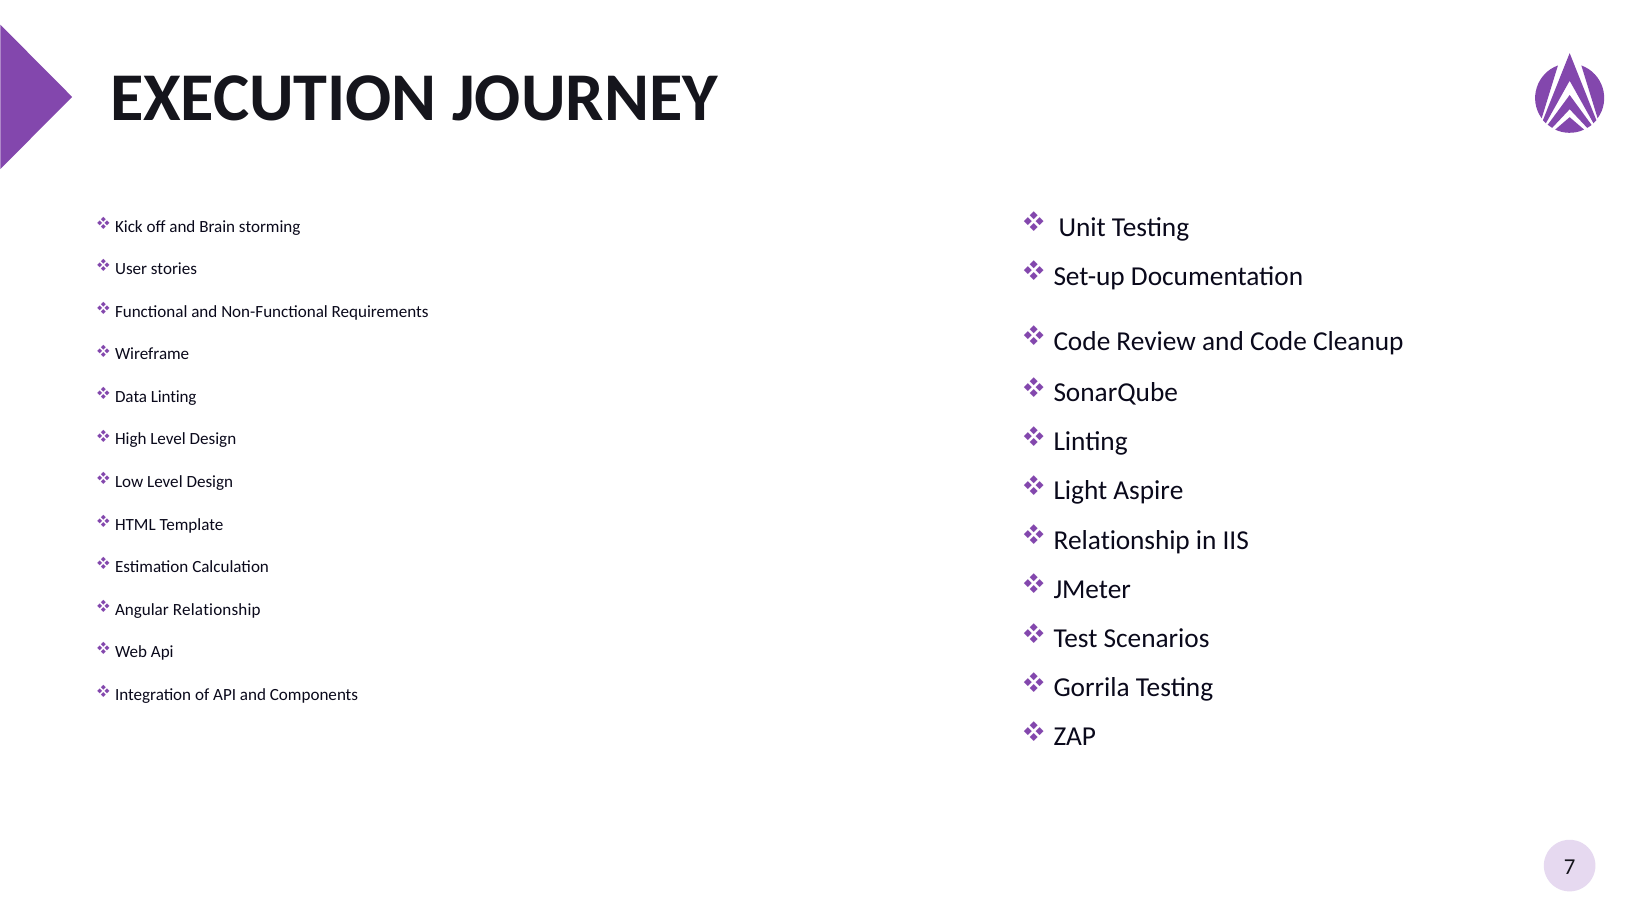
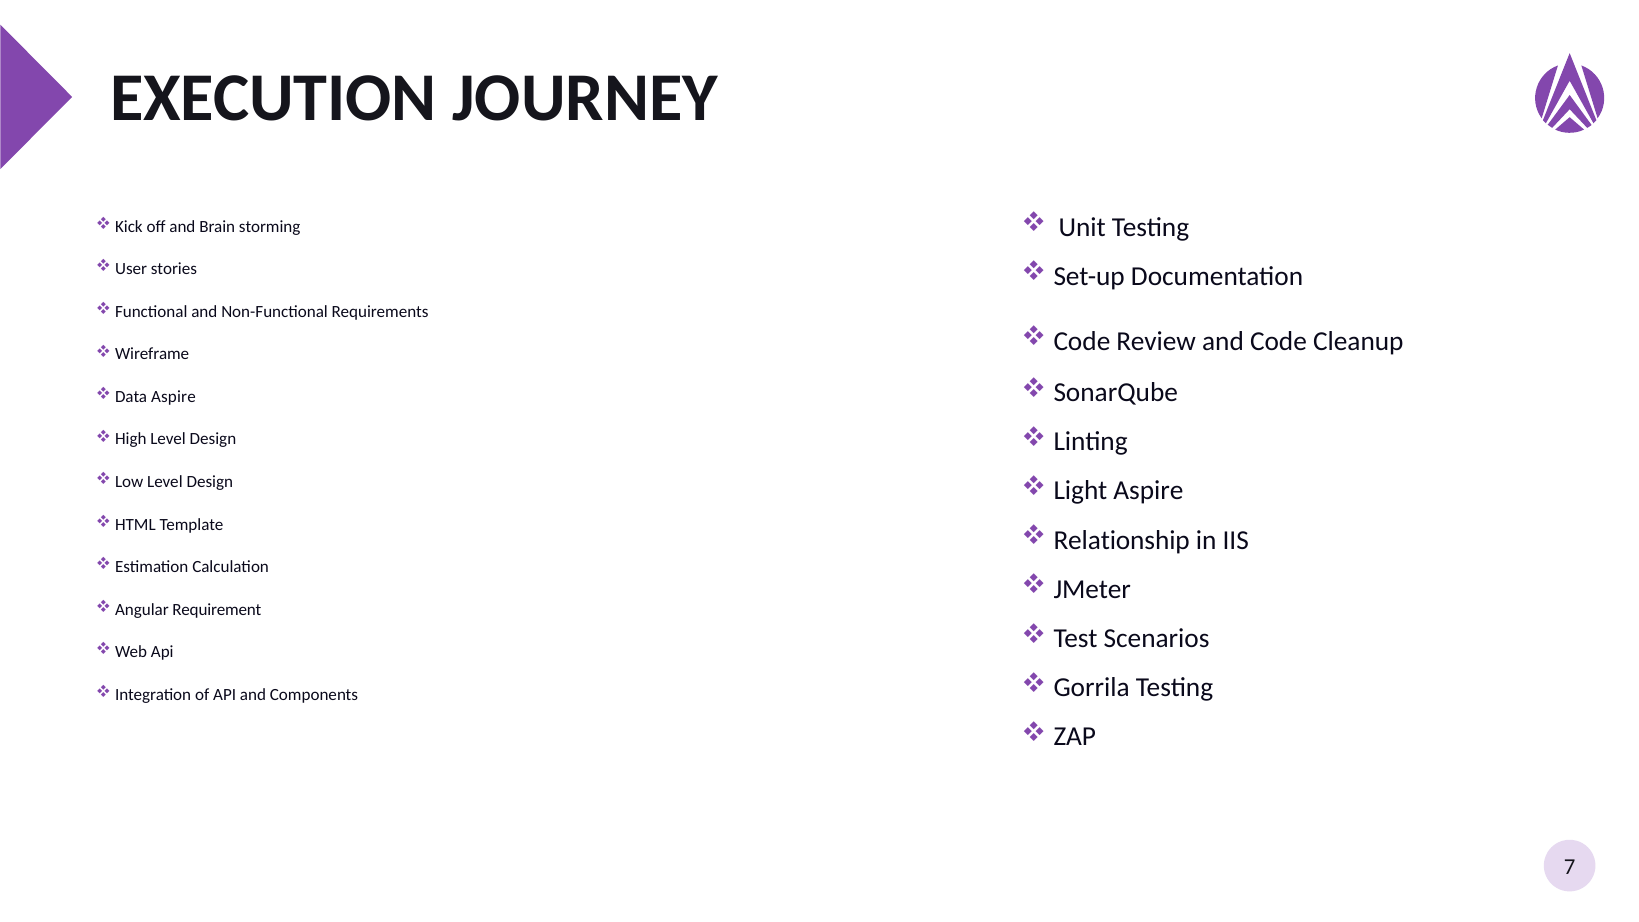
Data Linting: Linting -> Aspire (173, 397)
Angular Relationship: Relationship -> Requirement (217, 610)
